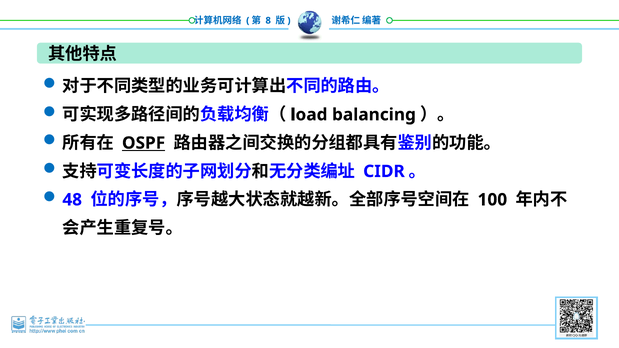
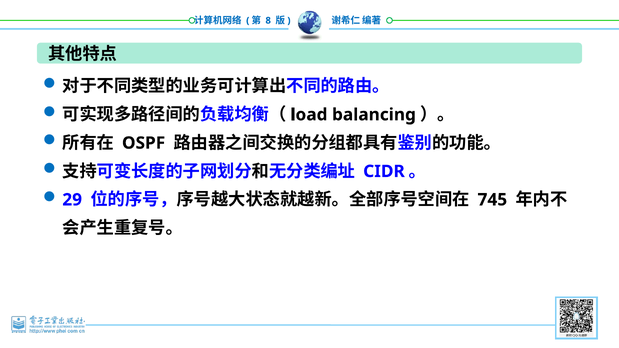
OSPF underline: present -> none (144, 143)
48: 48 -> 29 (72, 200)
100: 100 -> 745 (492, 200)
